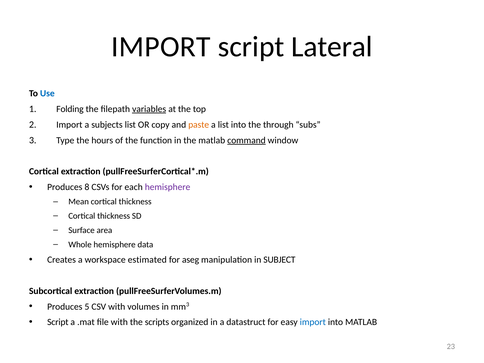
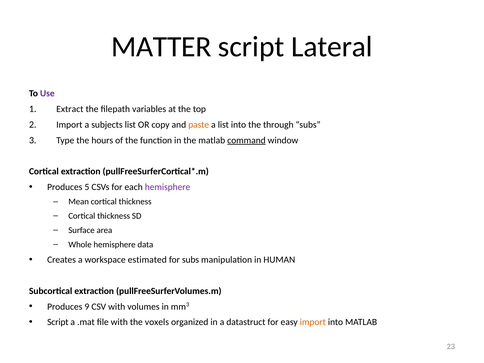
IMPORT: IMPORT -> MATTER (161, 47)
Use colour: blue -> purple (47, 93)
Folding: Folding -> Extract (70, 109)
variables underline: present -> none (149, 109)
8: 8 -> 5 (87, 187)
for aseg: aseg -> subs (191, 260)
SUBJECT: SUBJECT -> HUMAN (279, 260)
5: 5 -> 9 (87, 307)
scripts: scripts -> voxels (157, 322)
import colour: blue -> orange (313, 322)
